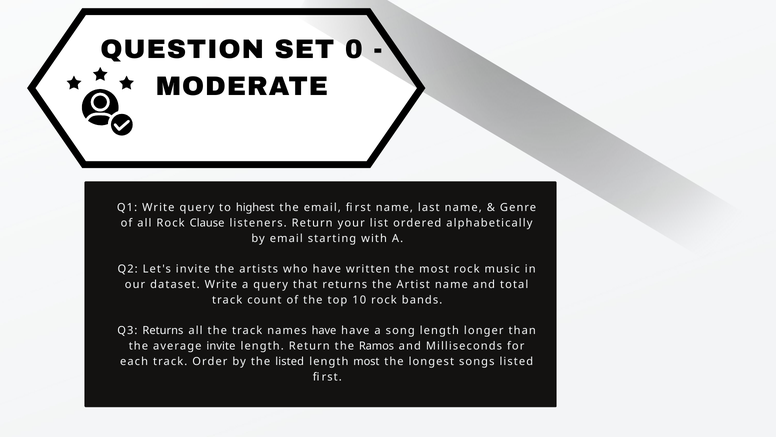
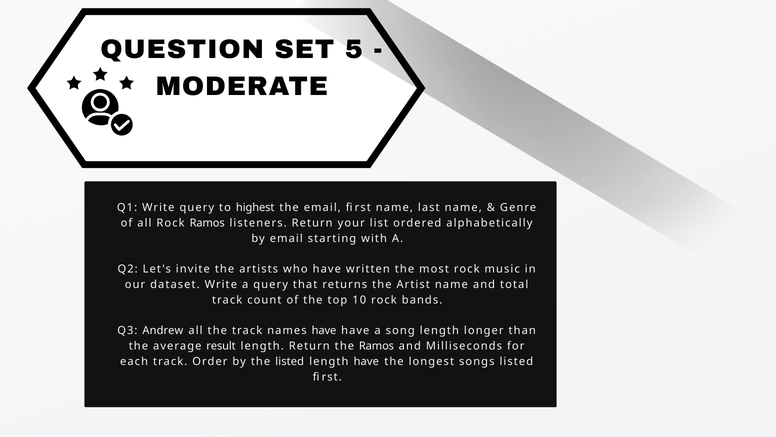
0: 0 -> 5 (354, 49)
Rock Clause: Clause -> Ramos (207, 223)
Q3 Returns: Returns -> Andrew (163, 330)
average invite: invite -> result (221, 346)
length most: most -> have (366, 361)
